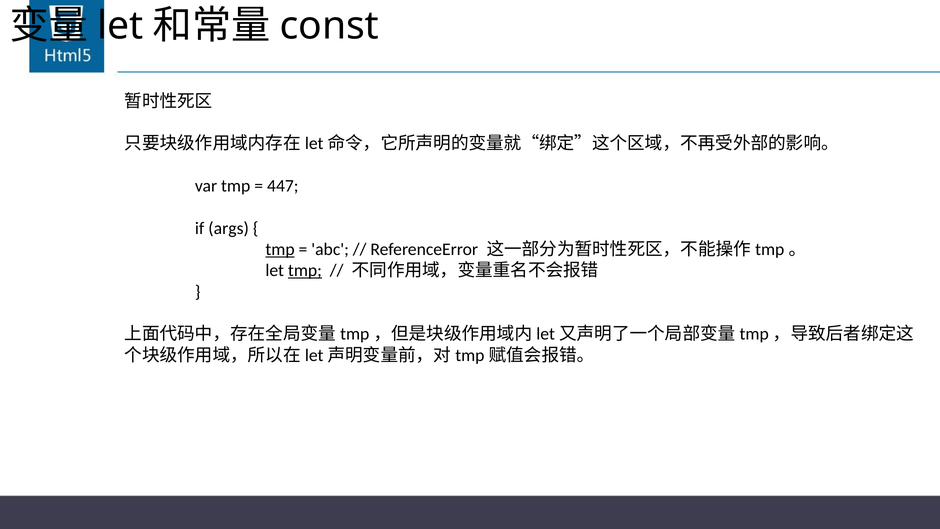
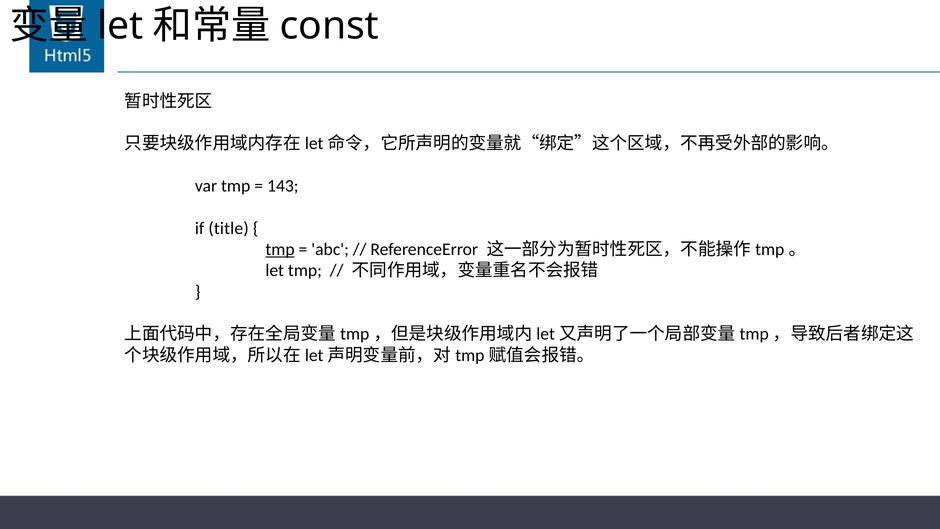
447: 447 -> 143 (283, 186)
args: args -> title (229, 228)
tmp underline: present -> none (305, 270)
